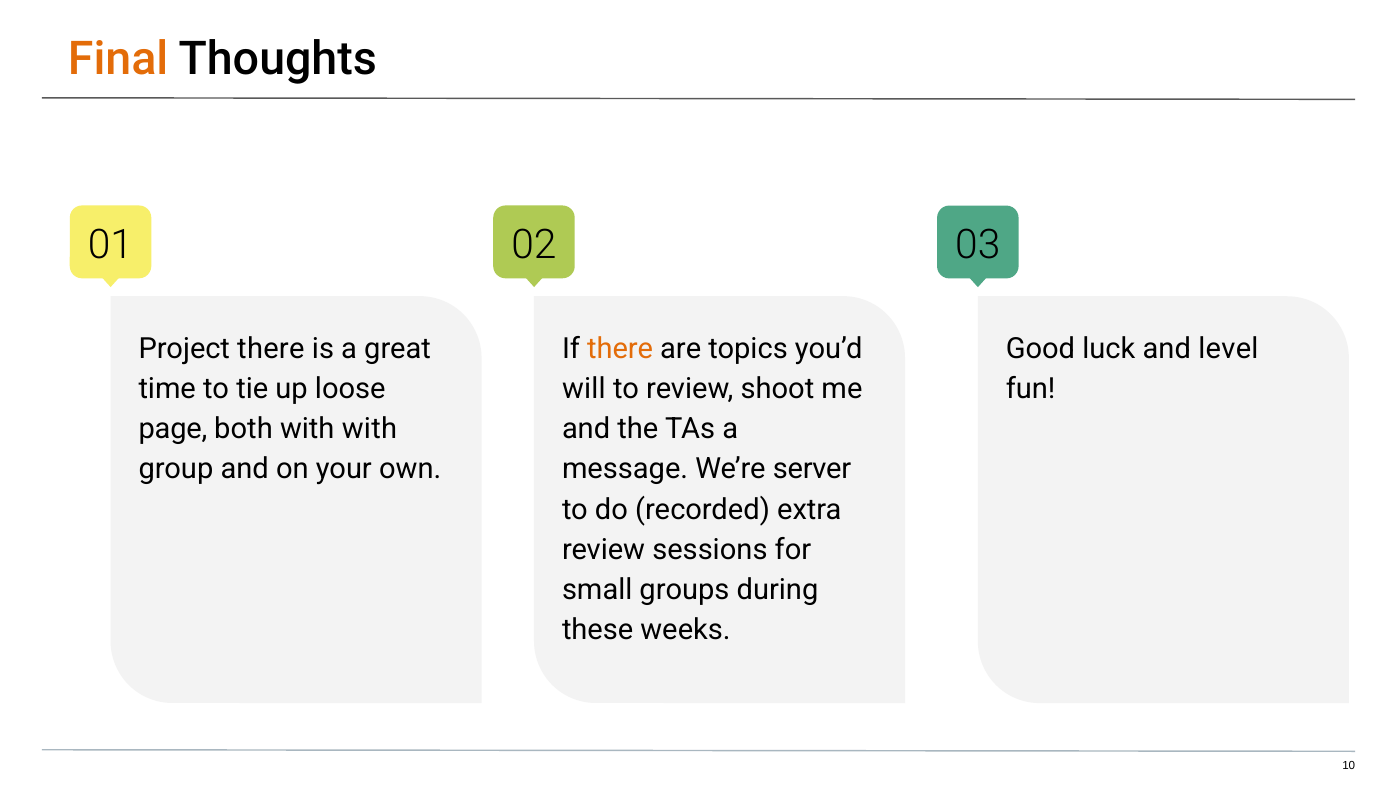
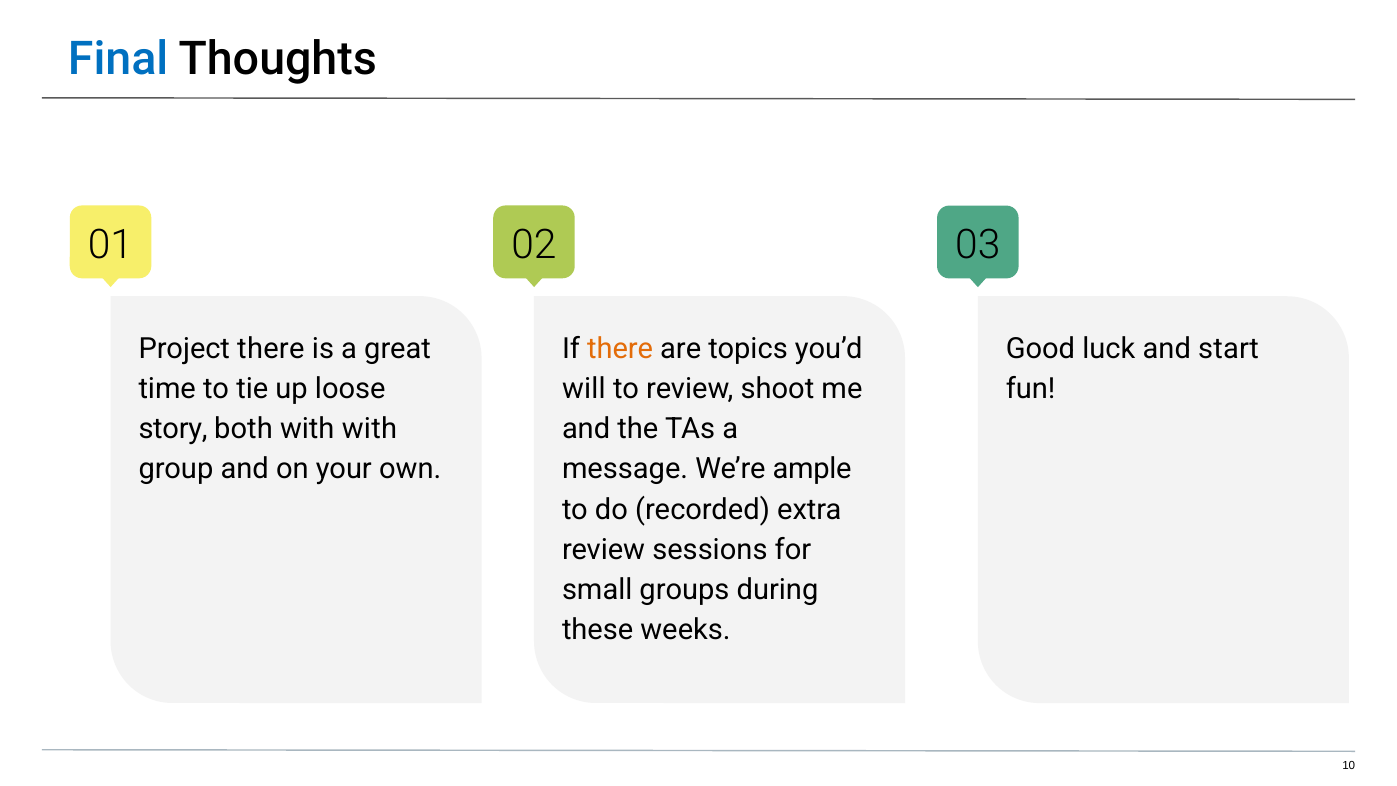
Final colour: orange -> blue (118, 59)
level: level -> start (1228, 349)
page: page -> story (173, 429)
server: server -> ample (812, 469)
